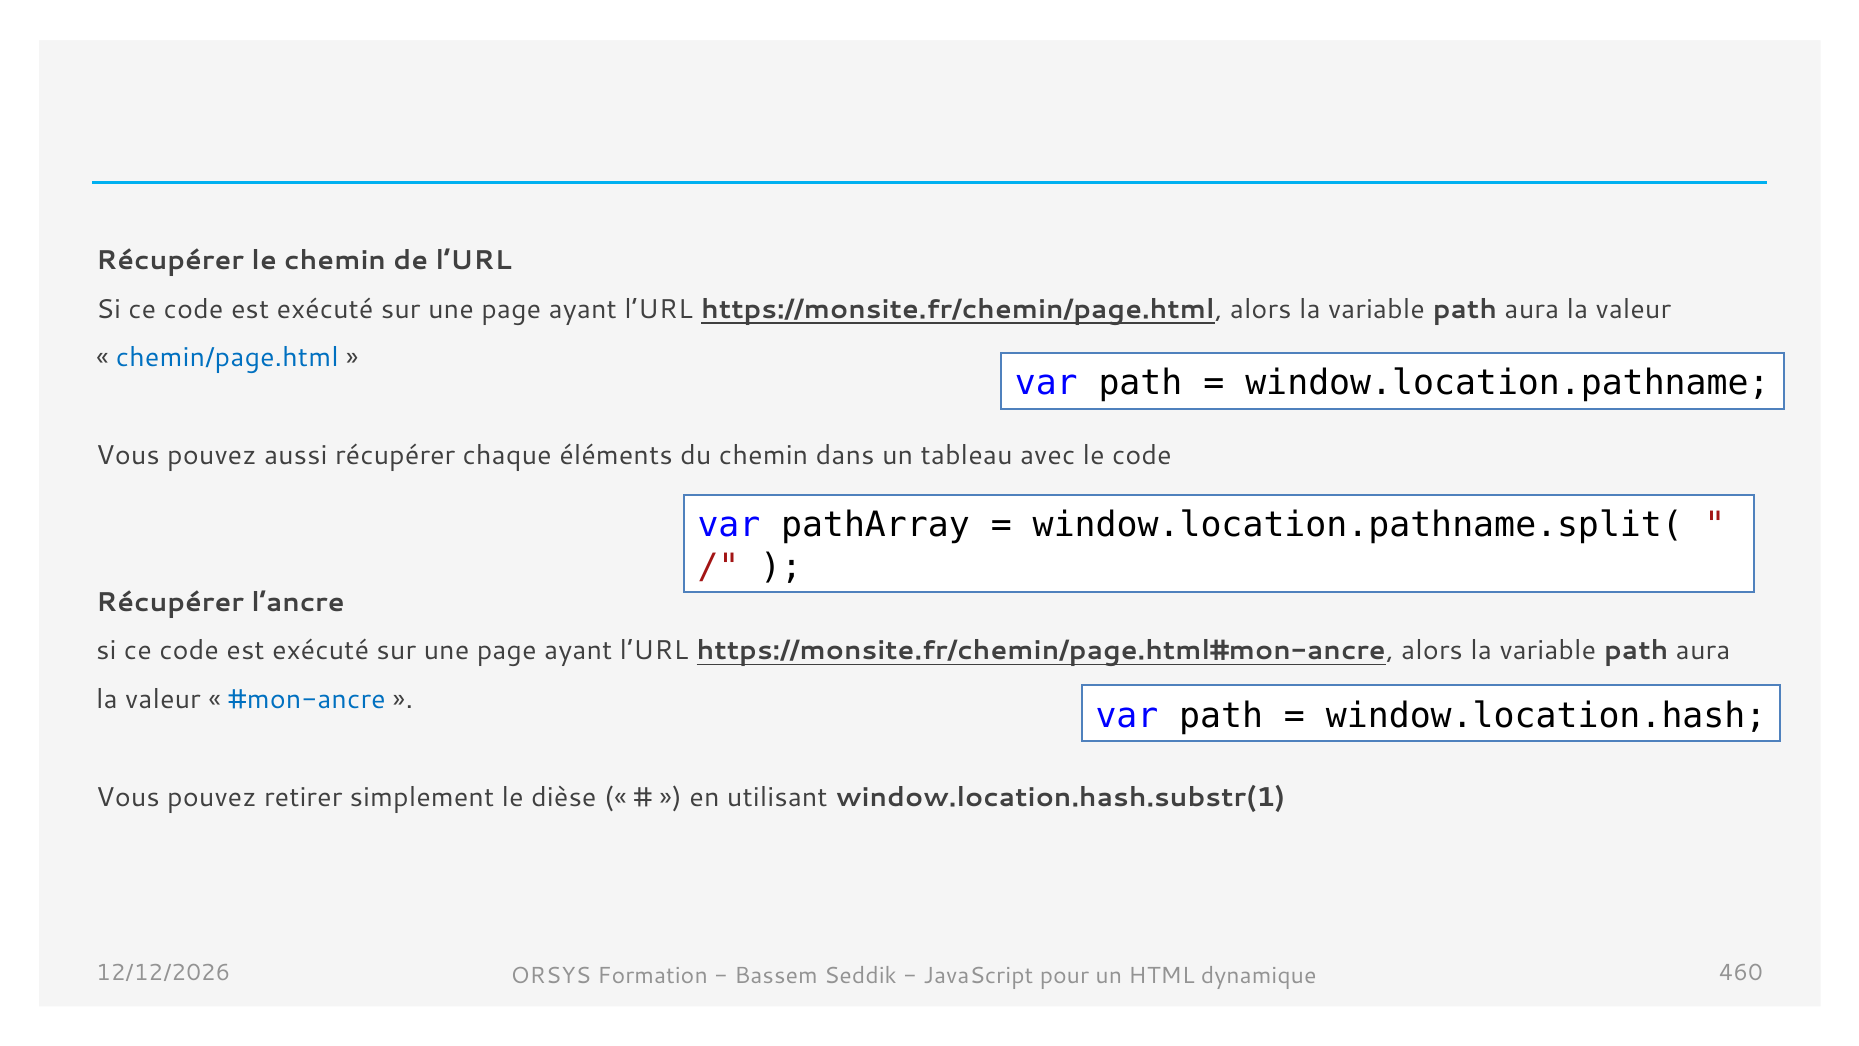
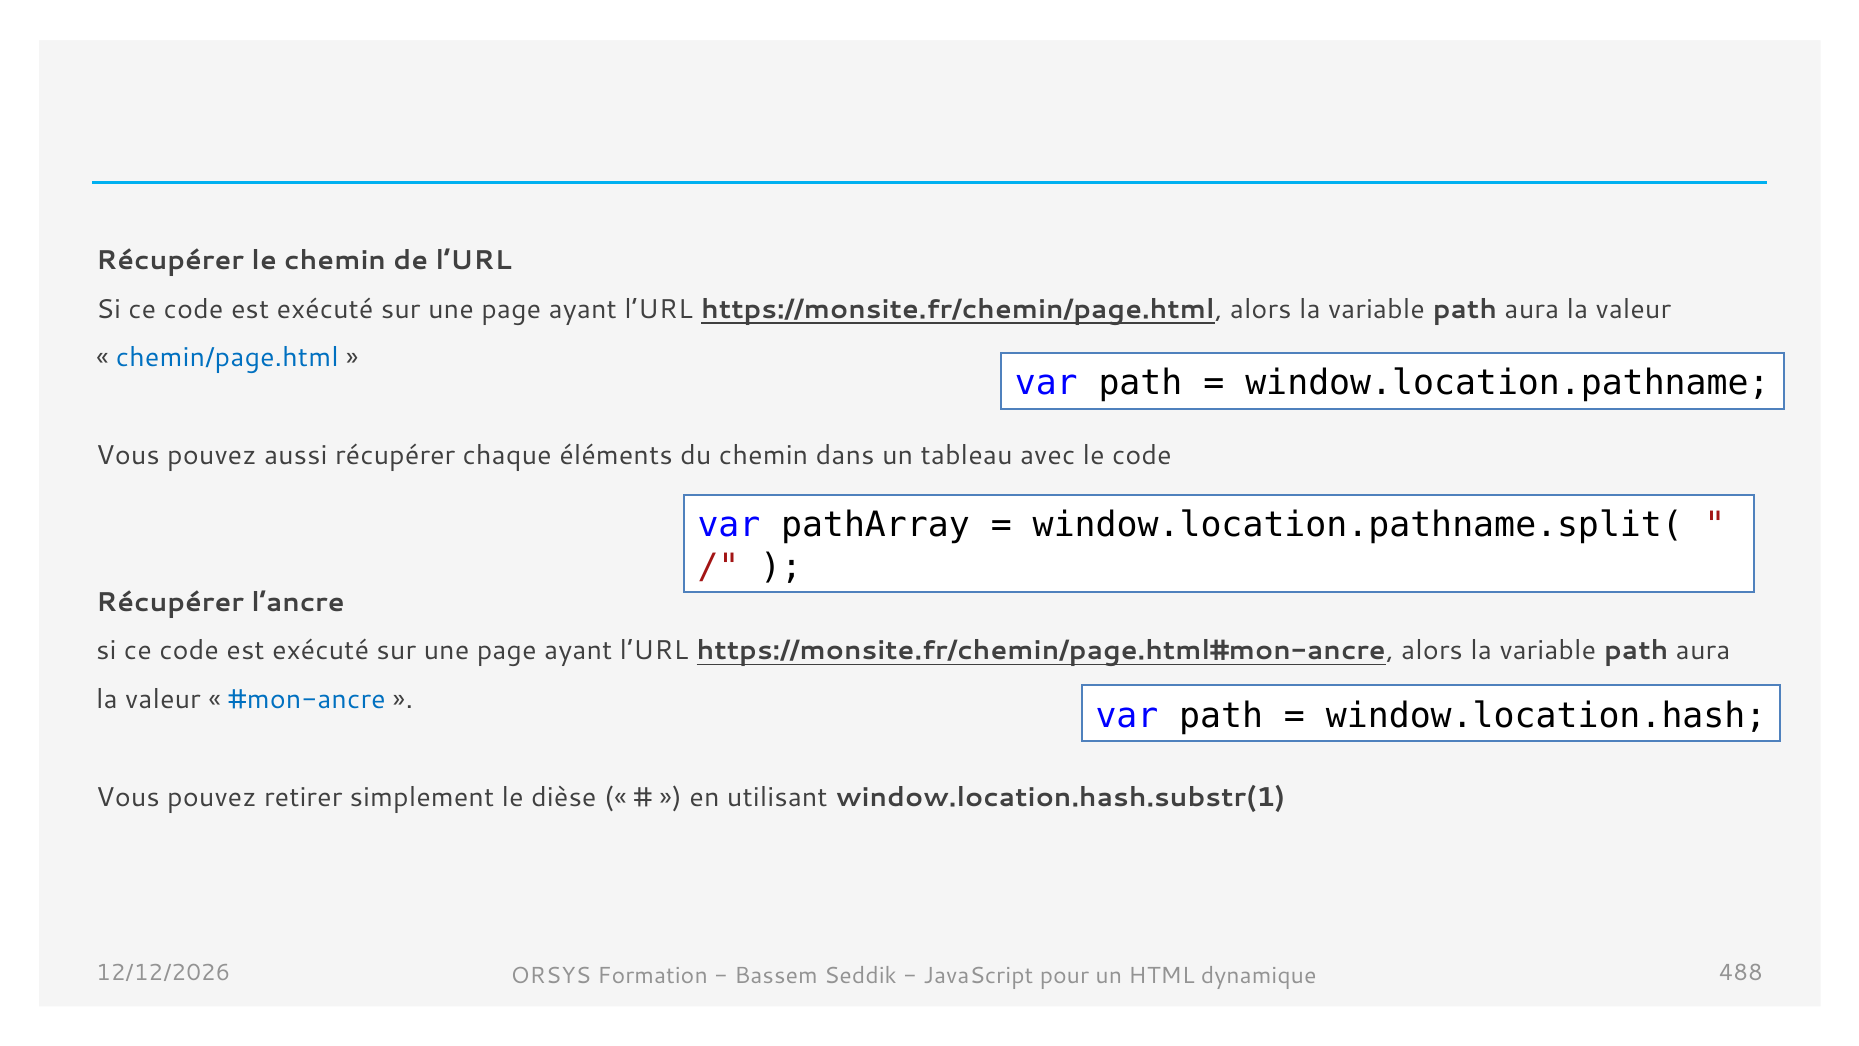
460: 460 -> 488 (1741, 973)
